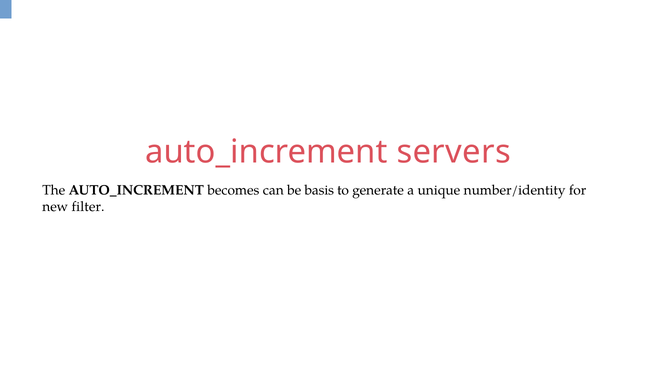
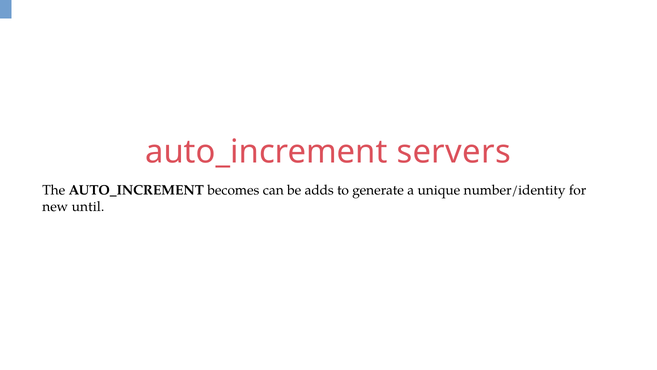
basis: basis -> adds (319, 190)
filter: filter -> until (88, 206)
